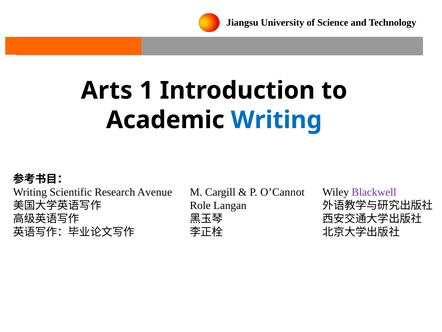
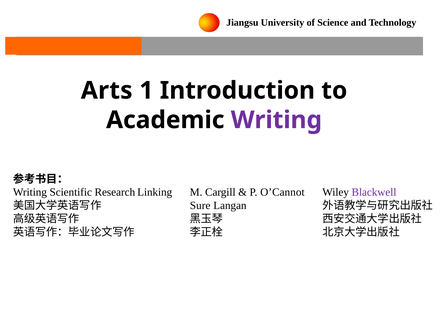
Writing colour: blue -> purple (276, 120)
Avenue: Avenue -> Linking (155, 192)
Role: Role -> Sure (200, 205)
